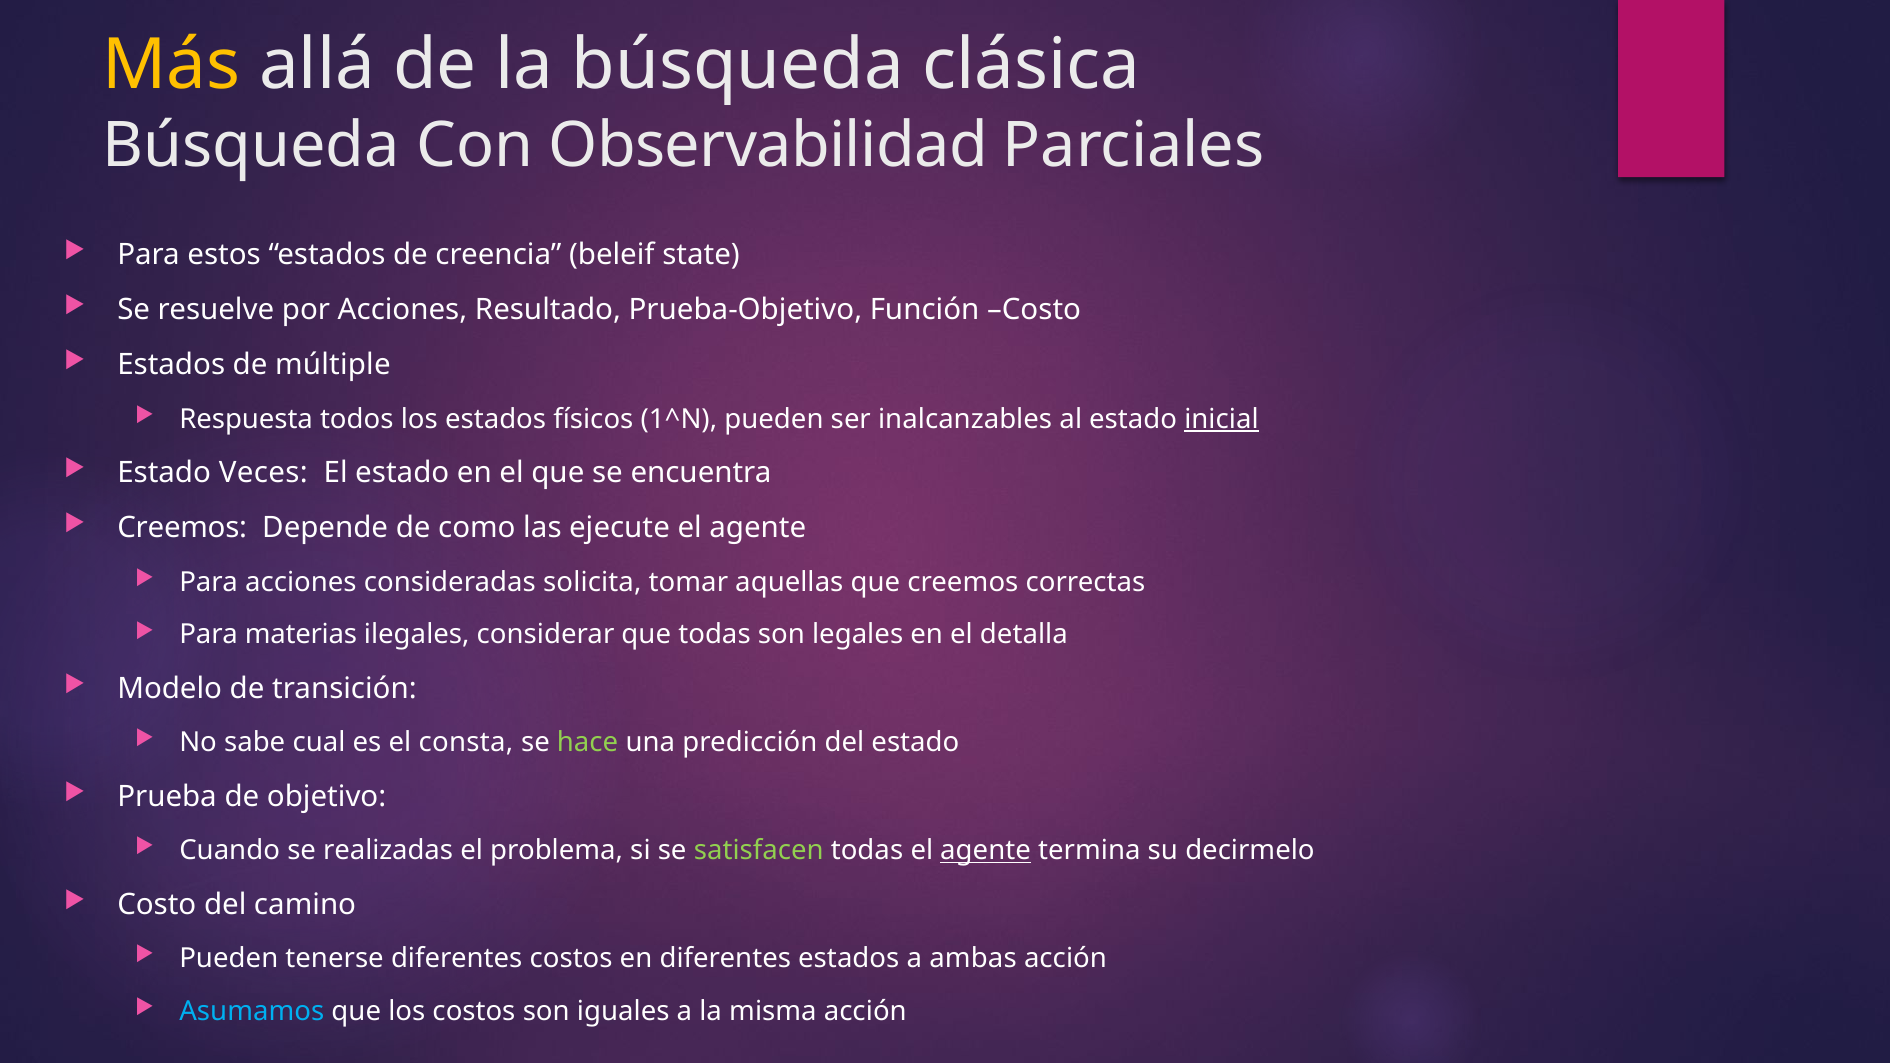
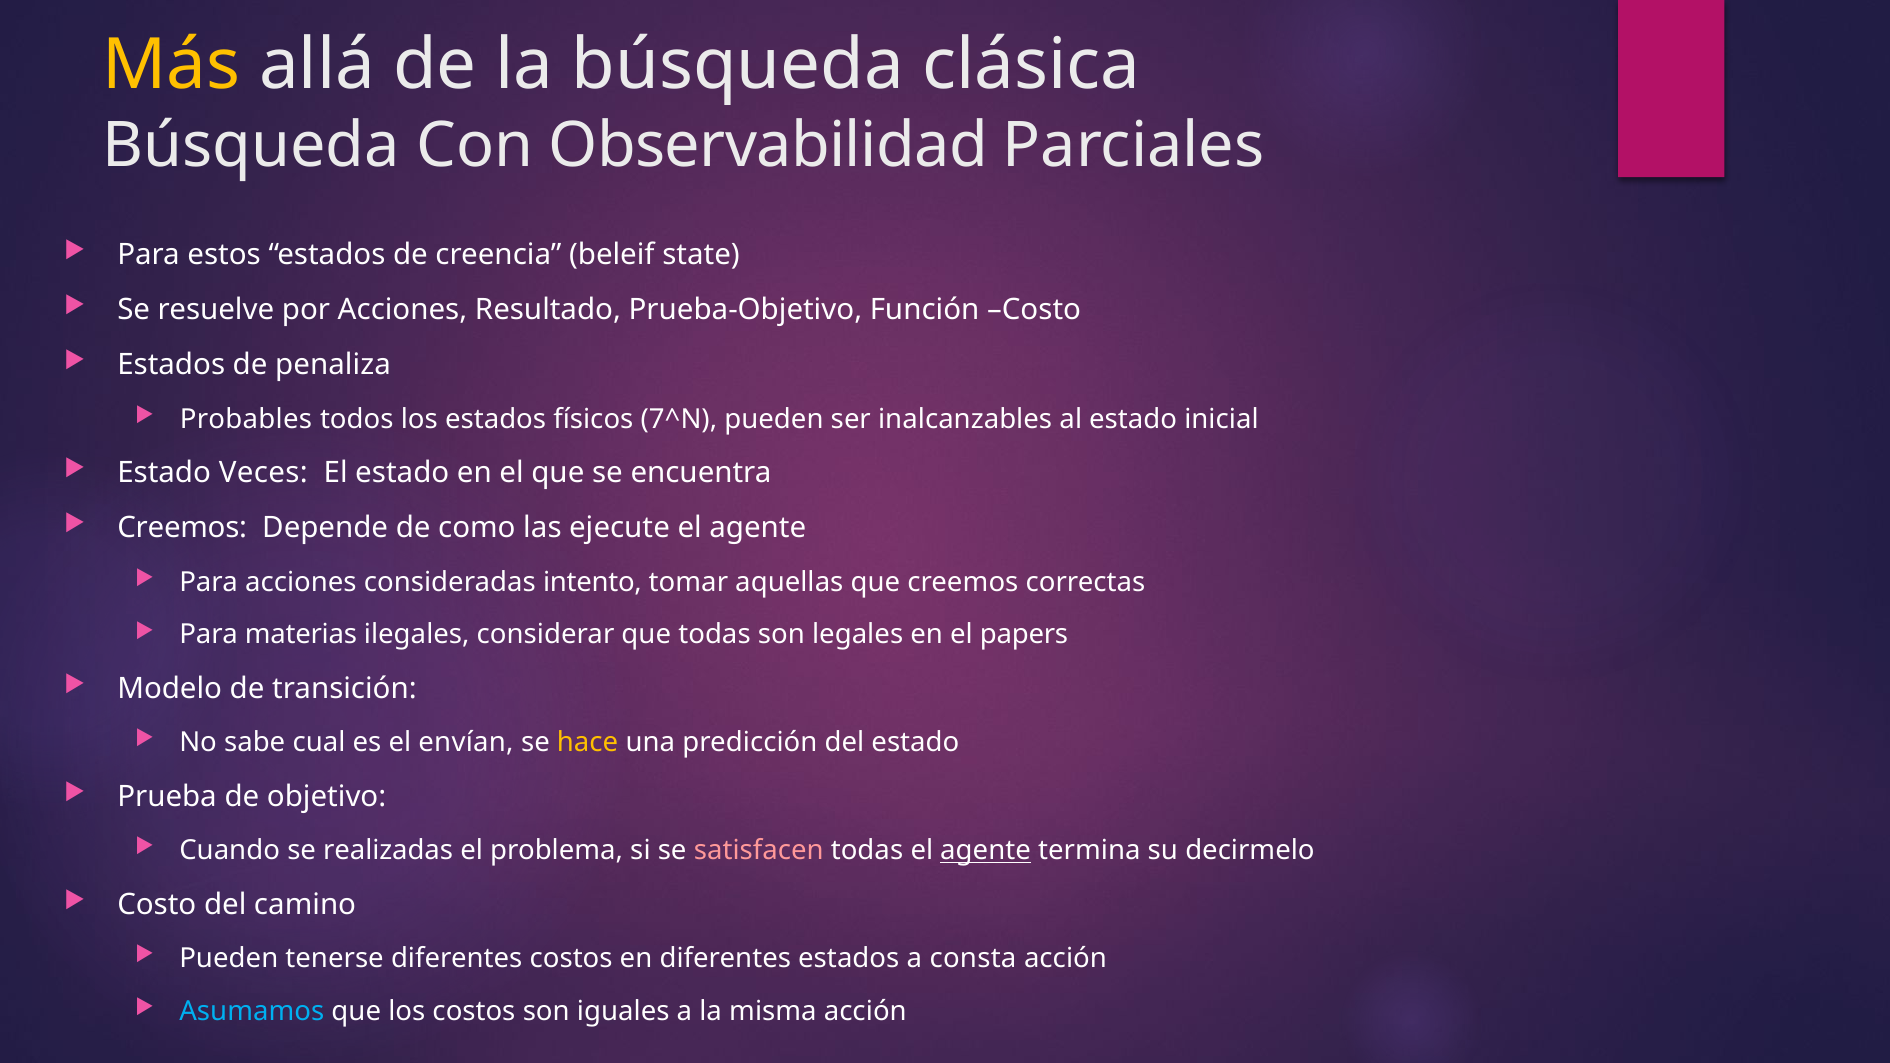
múltiple: múltiple -> penaliza (333, 365)
Respuesta: Respuesta -> Probables (246, 419)
1^N: 1^N -> 7^N (679, 419)
inicial underline: present -> none (1221, 419)
solicita: solicita -> intento (592, 582)
detalla: detalla -> papers (1024, 635)
consta: consta -> envían (466, 743)
hace colour: light green -> yellow (588, 743)
satisfacen colour: light green -> pink (759, 851)
ambas: ambas -> consta (973, 959)
